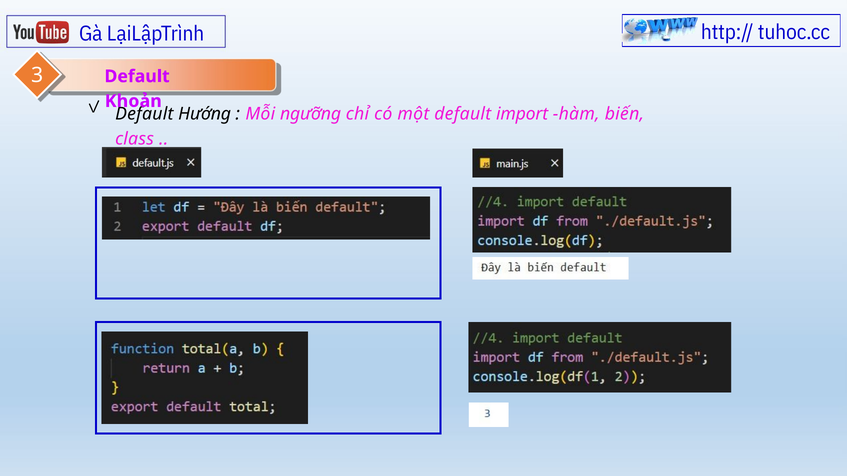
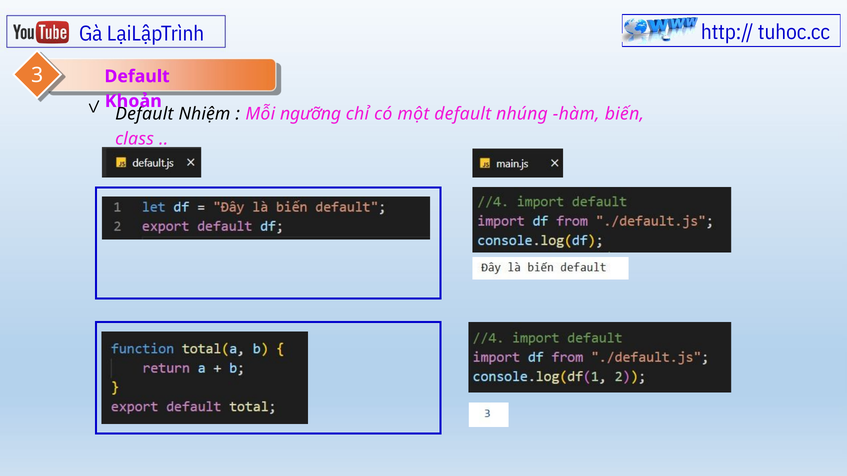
Hướng: Hướng -> Nhiệm (204, 114)
import: import -> nhúng (522, 114)
